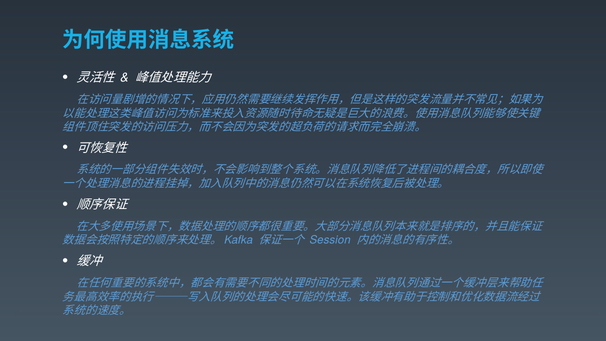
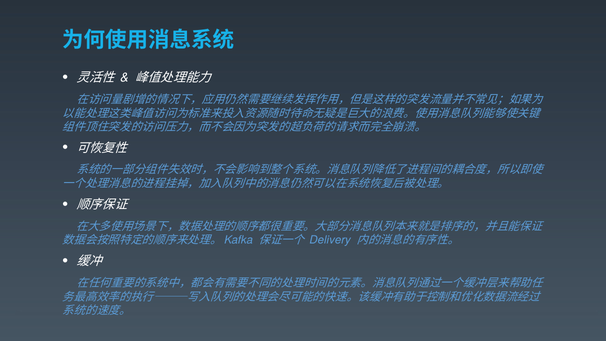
Session: Session -> Delivery (330, 240)
